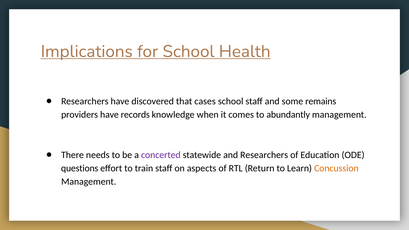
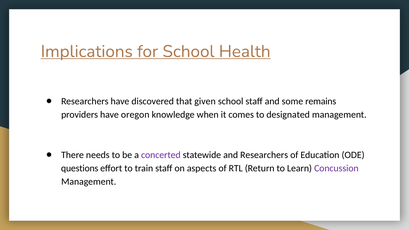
cases: cases -> given (205, 101)
records: records -> oregon (135, 115)
abundantly: abundantly -> designated (288, 115)
Concussion colour: orange -> purple (336, 168)
